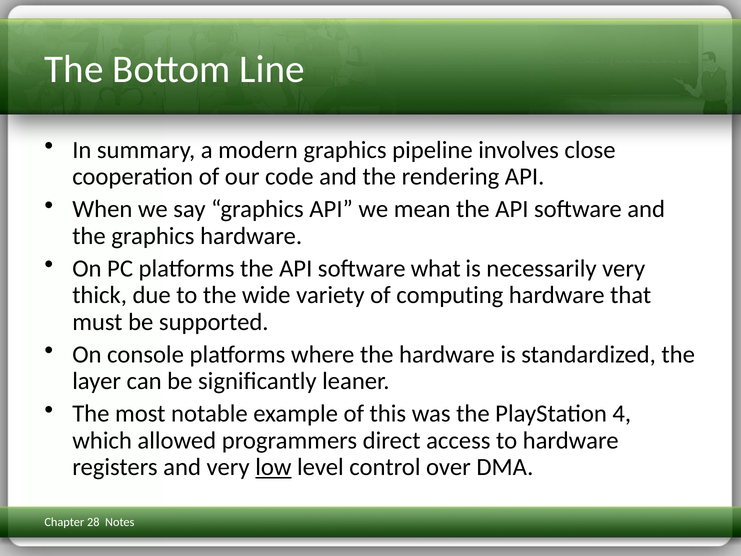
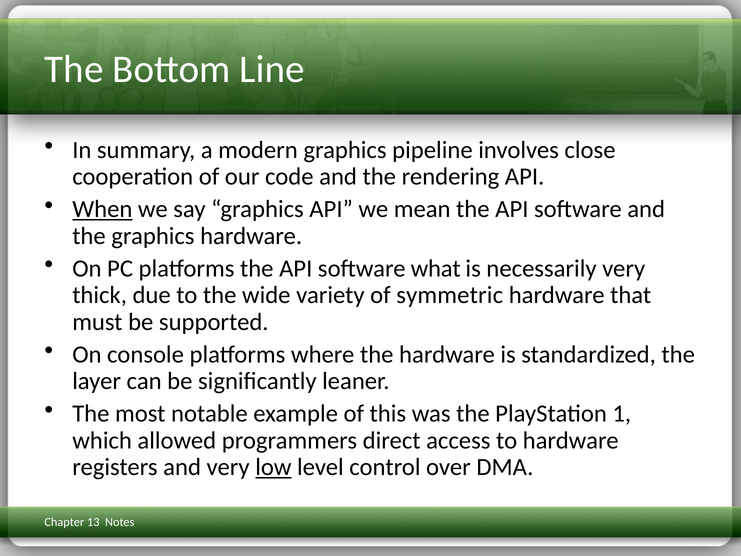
When underline: none -> present (102, 209)
computing: computing -> symmetric (450, 295)
4: 4 -> 1 (622, 414)
28: 28 -> 13 (93, 522)
